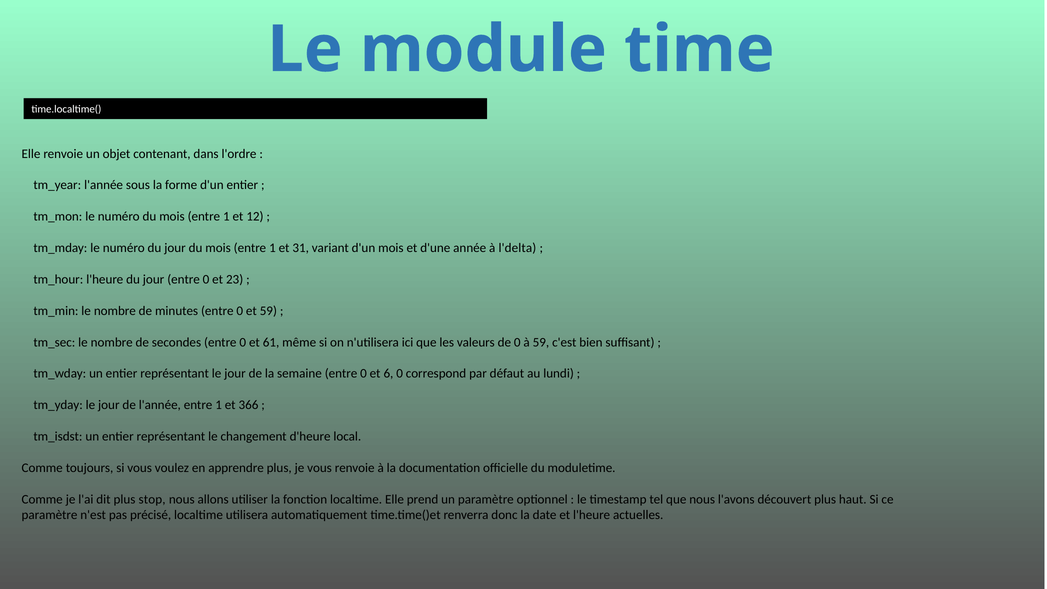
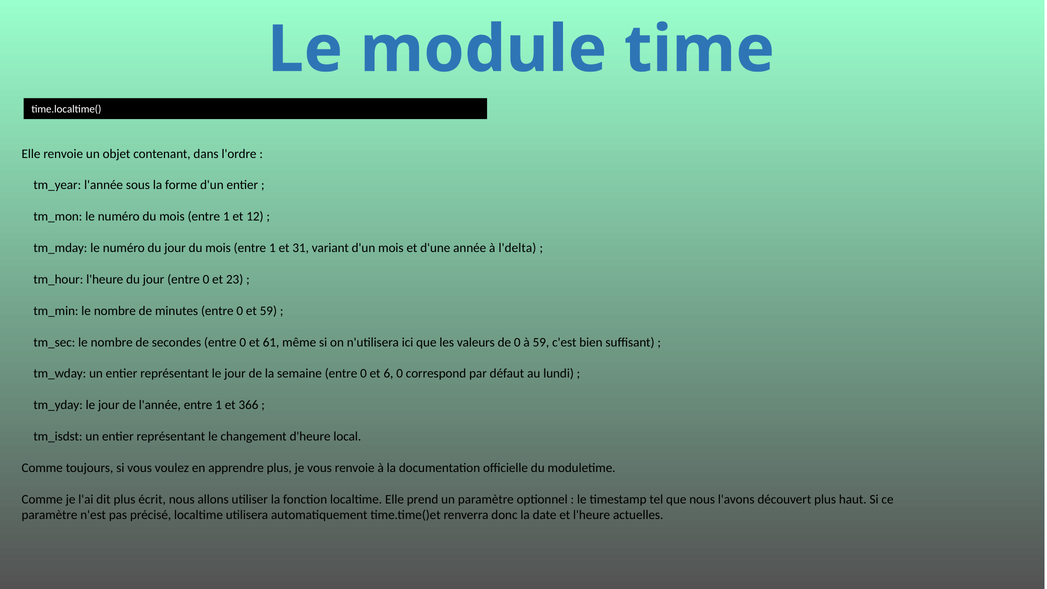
stop: stop -> écrit (152, 499)
